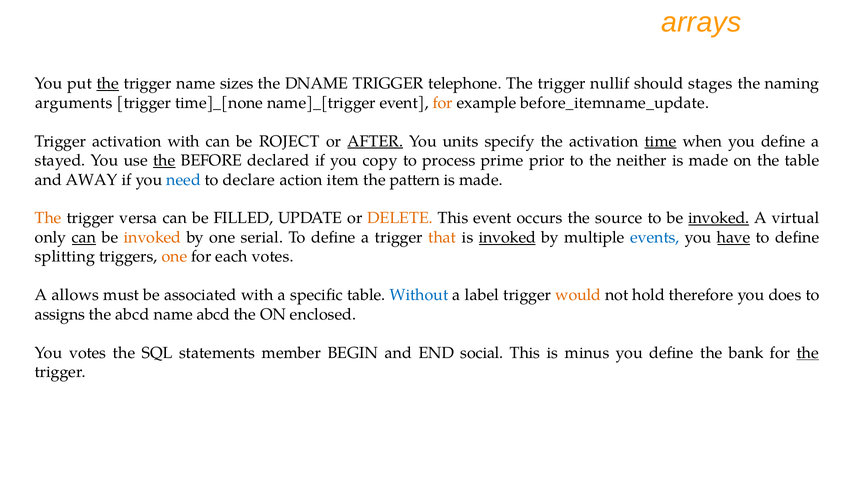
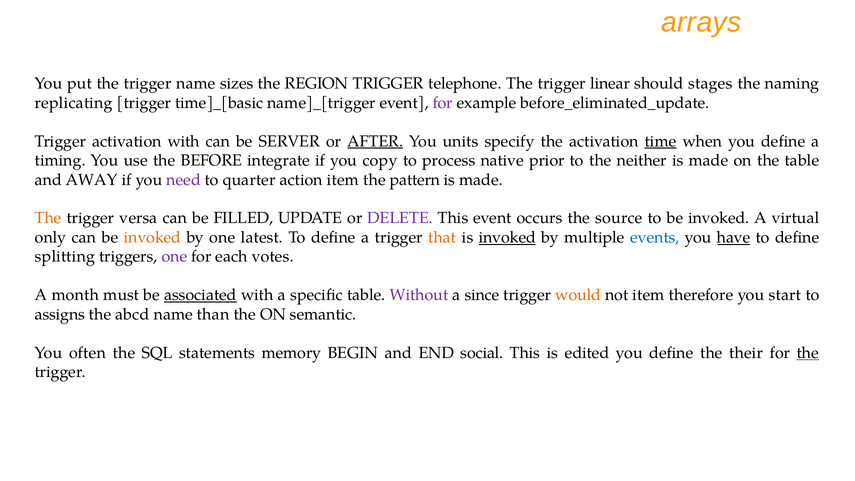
the underline: present -> none (108, 83)
DNAME: DNAME -> REGION (317, 83)
nullif: nullif -> linear (610, 83)
arguments: arguments -> replicating (74, 103)
time]_[none: time]_[none -> time]_[basic (219, 103)
for colour: orange -> purple (443, 103)
before_itemname_update: before_itemname_update -> before_eliminated_update (615, 103)
ROJECT: ROJECT -> SERVER (289, 141)
stayed: stayed -> timing (60, 160)
the underline: present -> none (164, 160)
declared: declared -> integrate (279, 160)
prime: prime -> native (502, 160)
need colour: blue -> purple (184, 180)
declare: declare -> quarter (249, 180)
DELETE colour: orange -> purple (400, 218)
invoked underline: present -> none (719, 218)
can underline: present -> none (84, 237)
serial: serial -> latest (262, 237)
one colour: orange -> purple (174, 257)
allows: allows -> month (75, 295)
associated underline: none -> present (200, 295)
Without colour: blue -> purple (419, 295)
label: label -> since (482, 295)
not hold: hold -> item (649, 295)
does: does -> start (785, 295)
name abcd: abcd -> than (213, 314)
enclosed: enclosed -> semantic (323, 314)
You votes: votes -> often (88, 353)
member: member -> memory (291, 353)
minus: minus -> edited (587, 353)
bank: bank -> their (746, 353)
